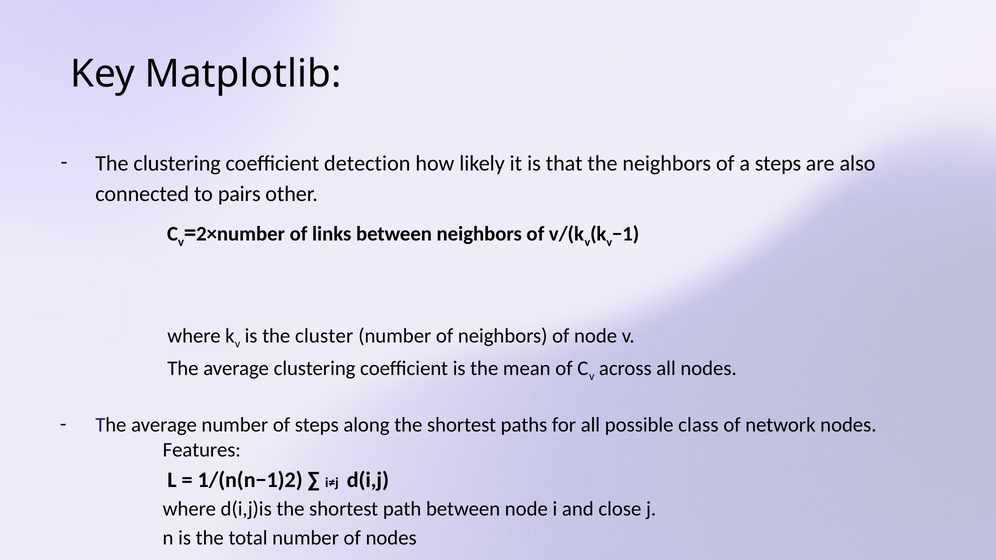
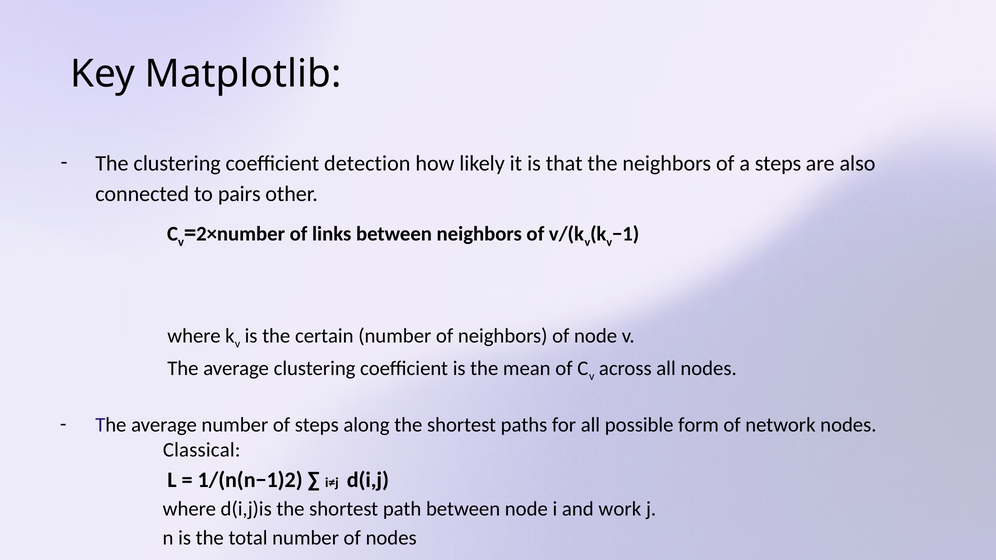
cluster: cluster -> certain (324, 336)
class: class -> form (699, 425)
Features: Features -> Classical (202, 450)
close: close -> work (620, 509)
